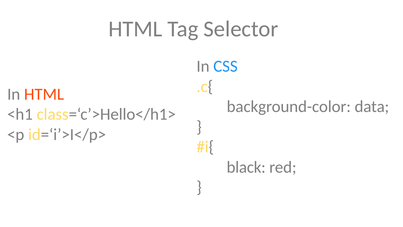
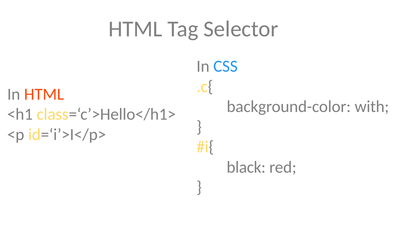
data: data -> with (372, 107)
